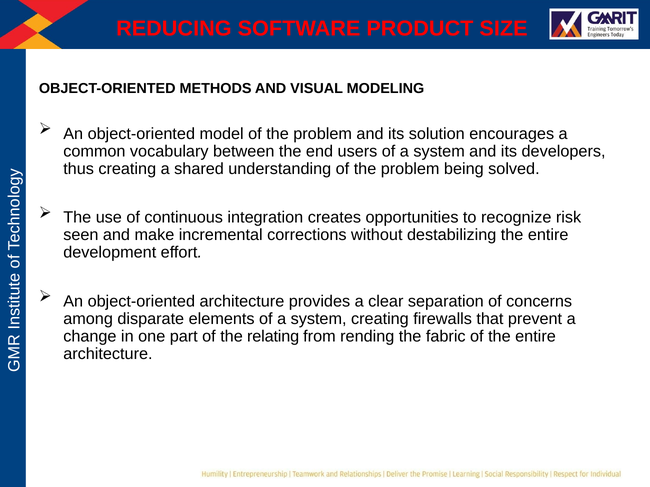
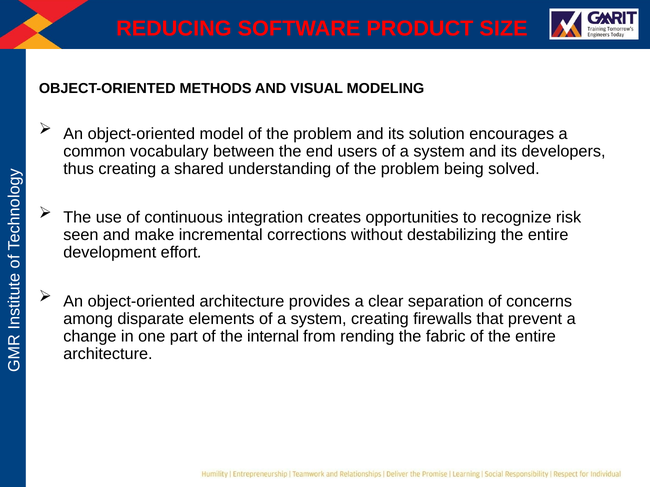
relating: relating -> internal (273, 337)
